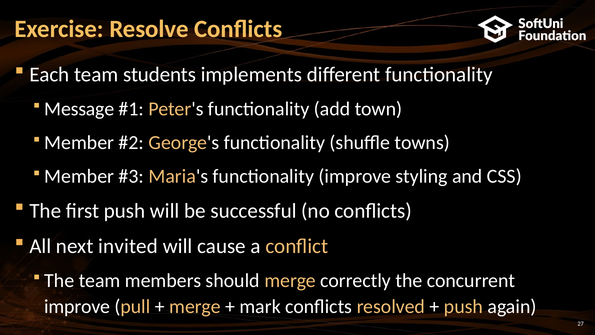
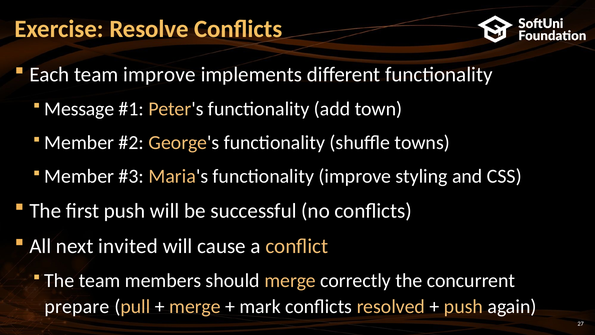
team students: students -> improve (159, 75)
improve: improve -> prepare (77, 307)
